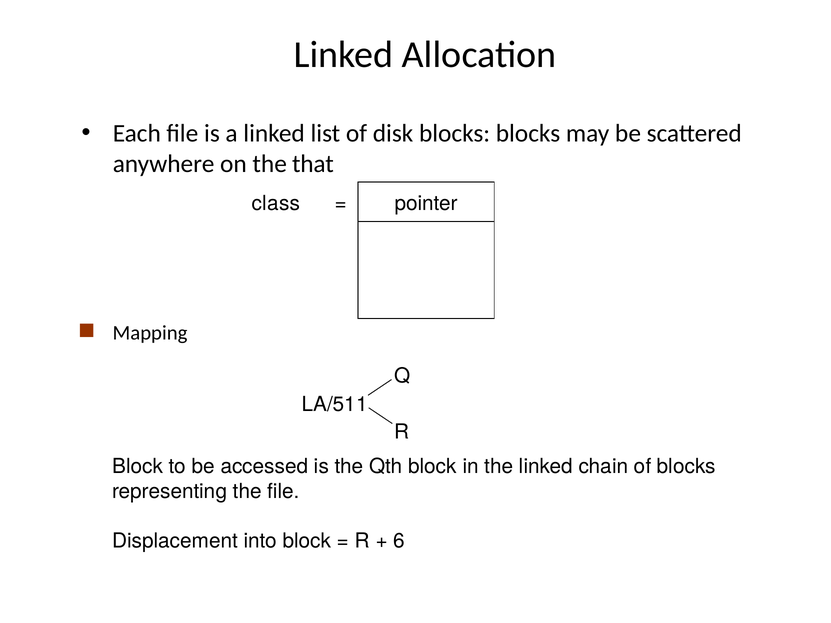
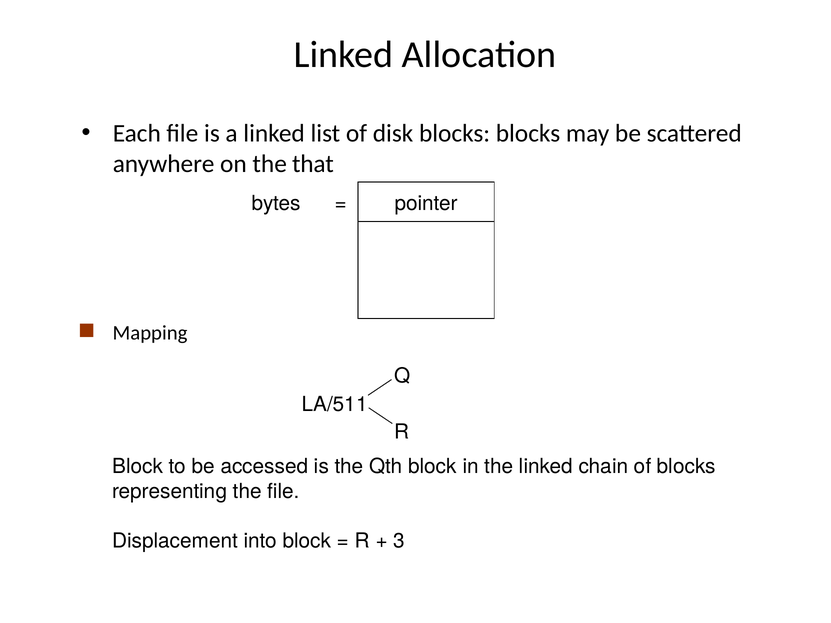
class: class -> bytes (276, 203)
6: 6 -> 3 (399, 541)
